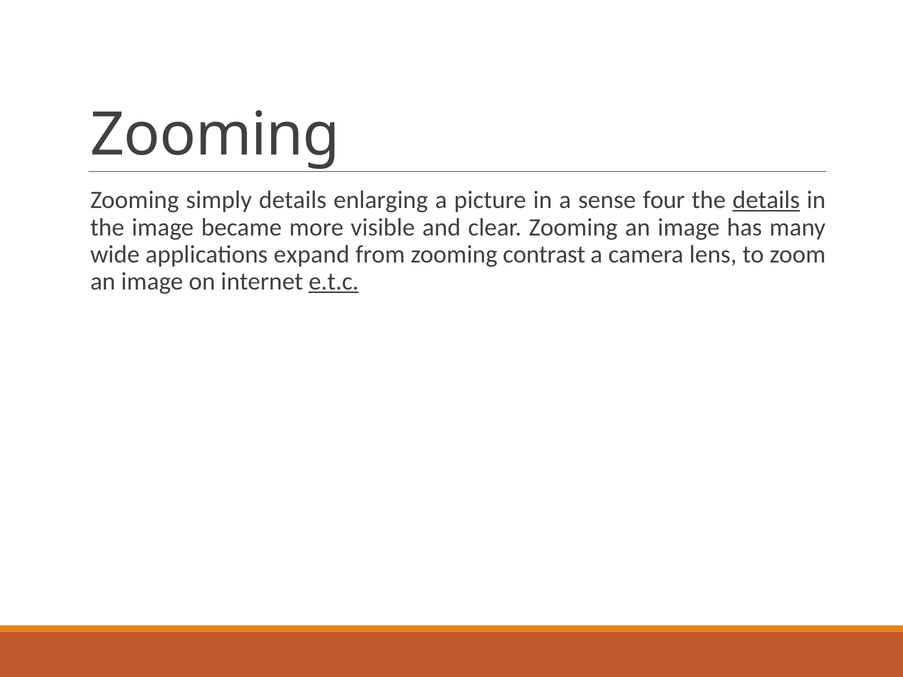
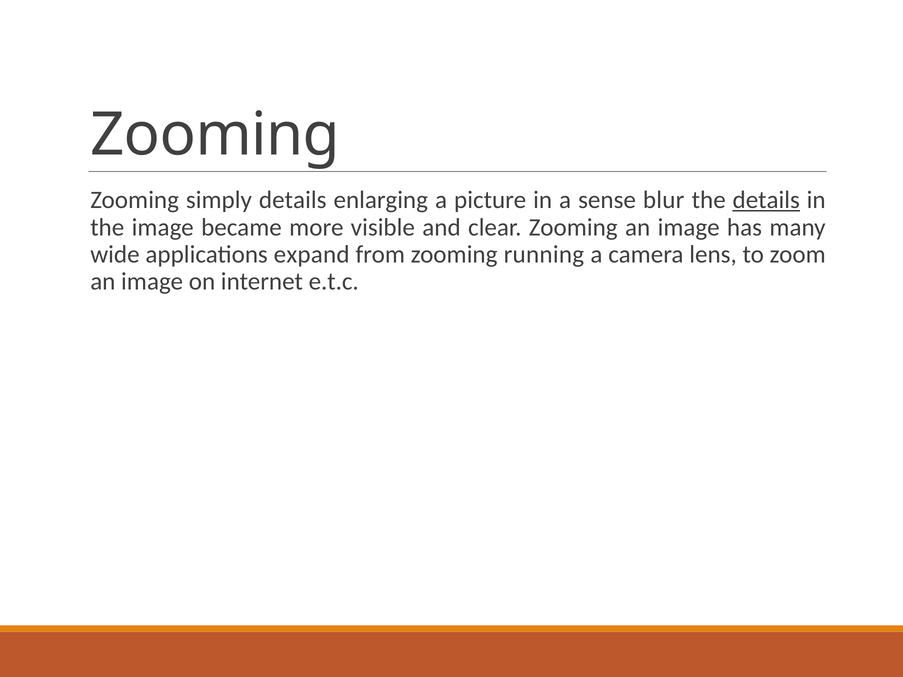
four: four -> blur (664, 200)
contrast: contrast -> running (544, 254)
e.t.c underline: present -> none (334, 282)
